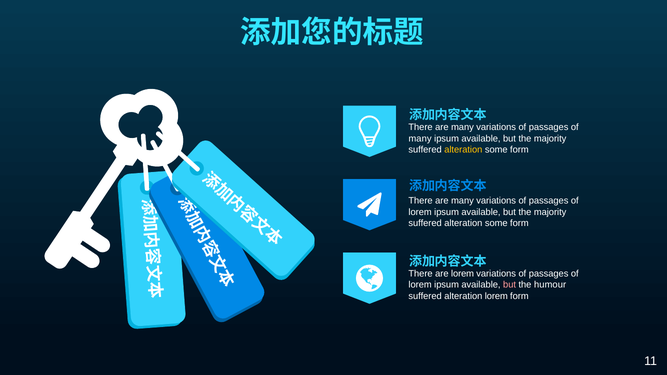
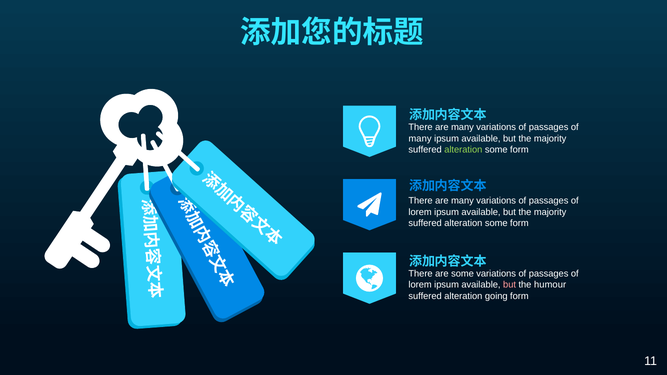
alteration colour: yellow -> light green (463, 150)
are lorem: lorem -> some (463, 274)
alteration lorem: lorem -> going (496, 296)
